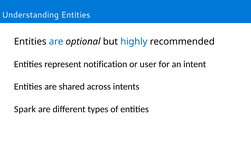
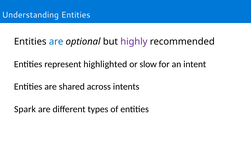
highly colour: blue -> purple (134, 42)
notification: notification -> highlighted (105, 64)
user: user -> slow (148, 64)
